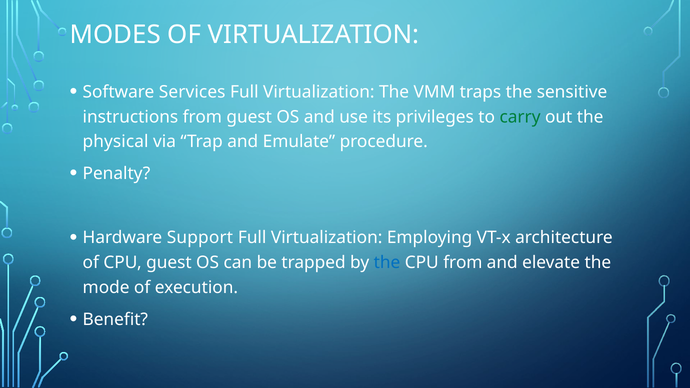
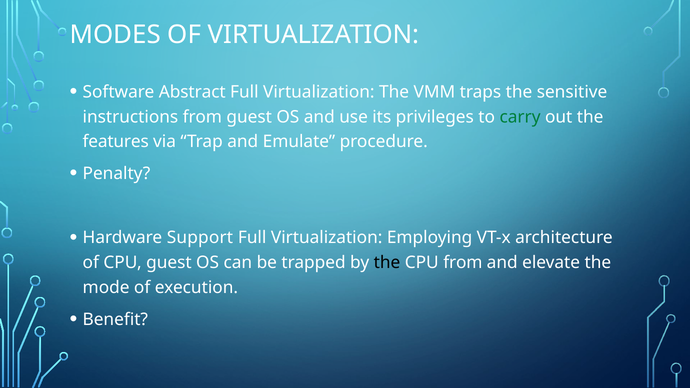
Services: Services -> Abstract (192, 92)
physical: physical -> features (116, 142)
the colour: blue -> black (387, 263)
